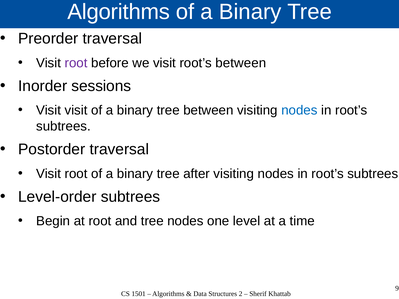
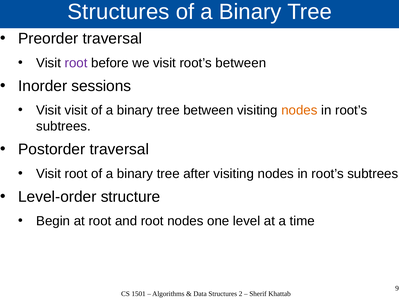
Algorithms: Algorithms -> Structures (118, 12)
nodes colour: blue -> orange (299, 110)
Level-order subtrees: subtrees -> structure (131, 197)
and tree: tree -> root (152, 221)
